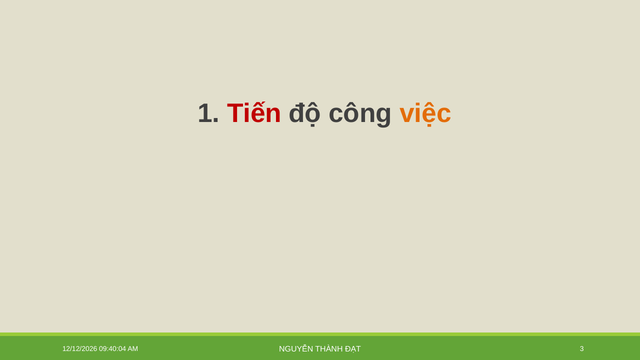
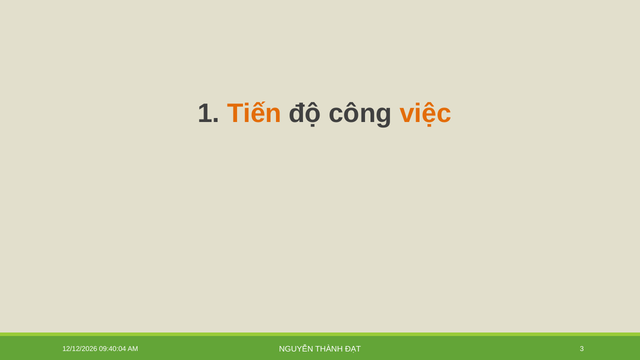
Tiến colour: red -> orange (254, 113)
